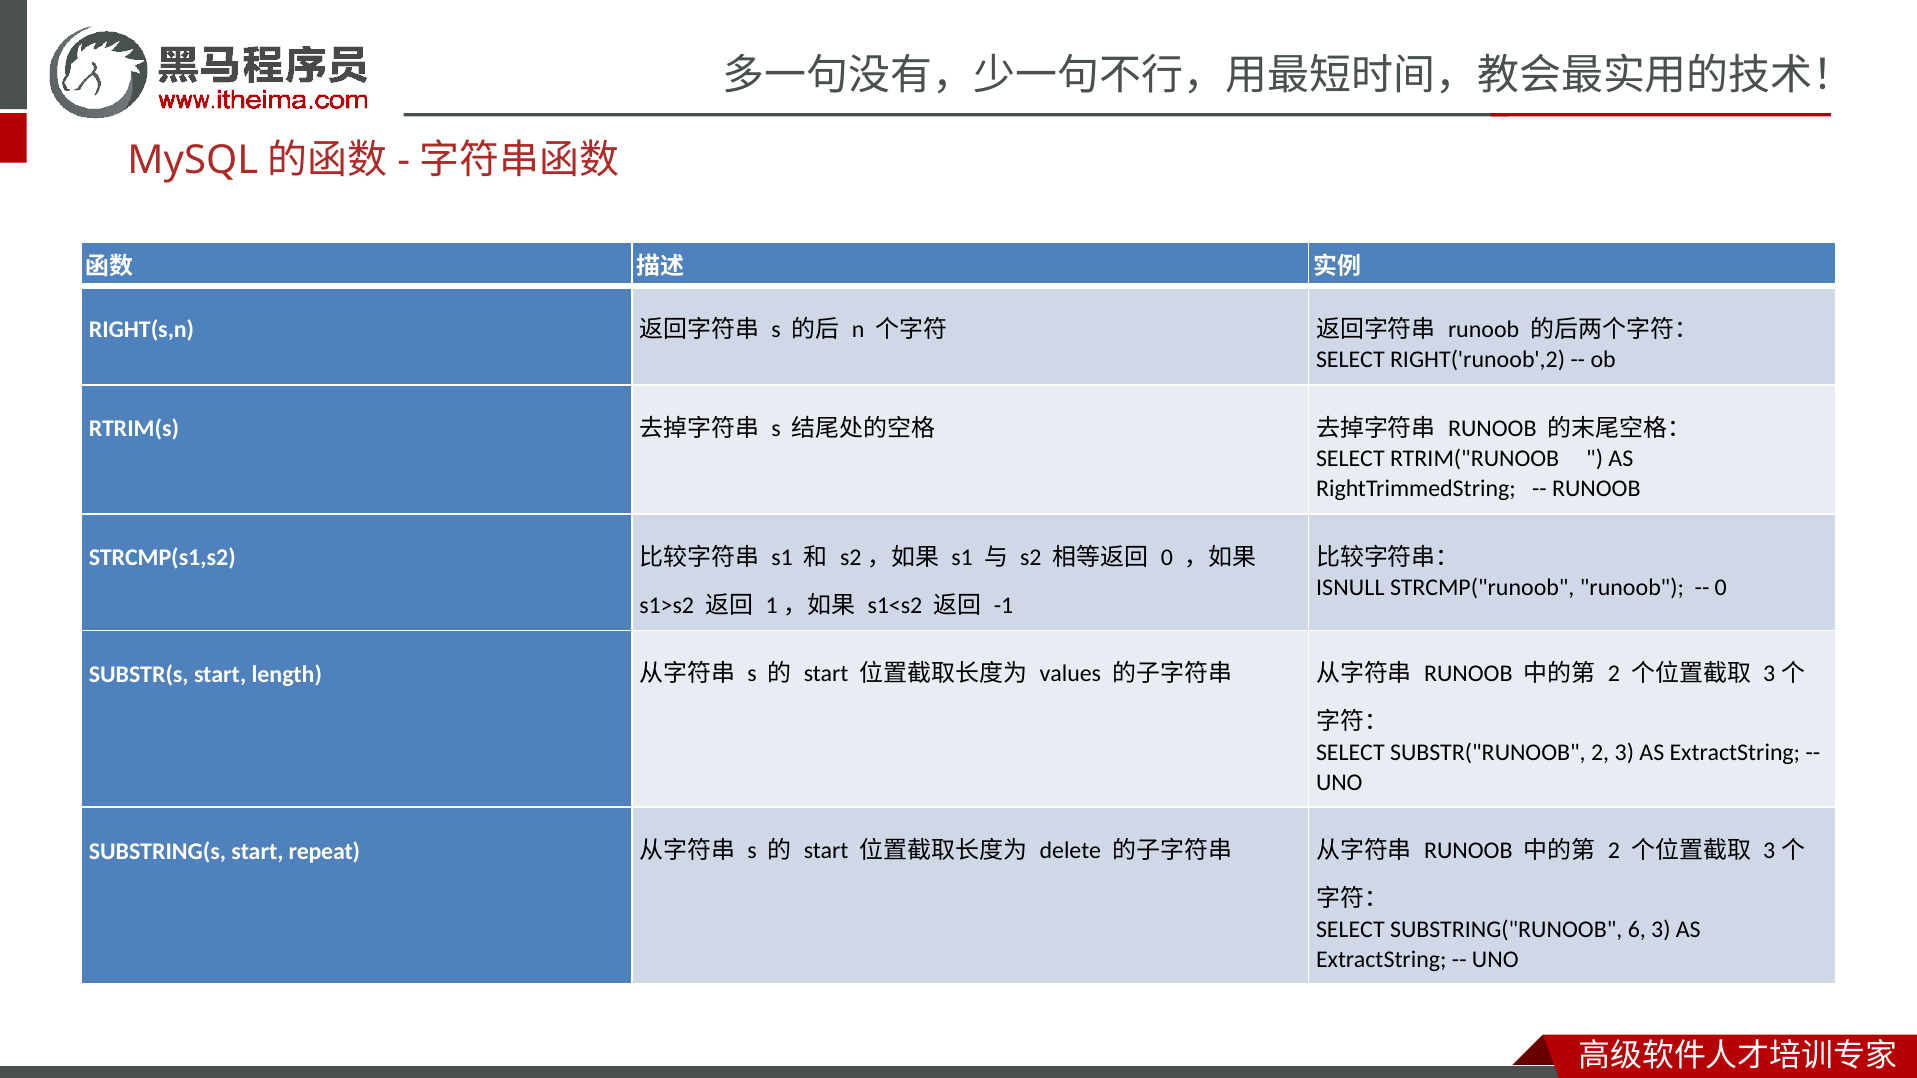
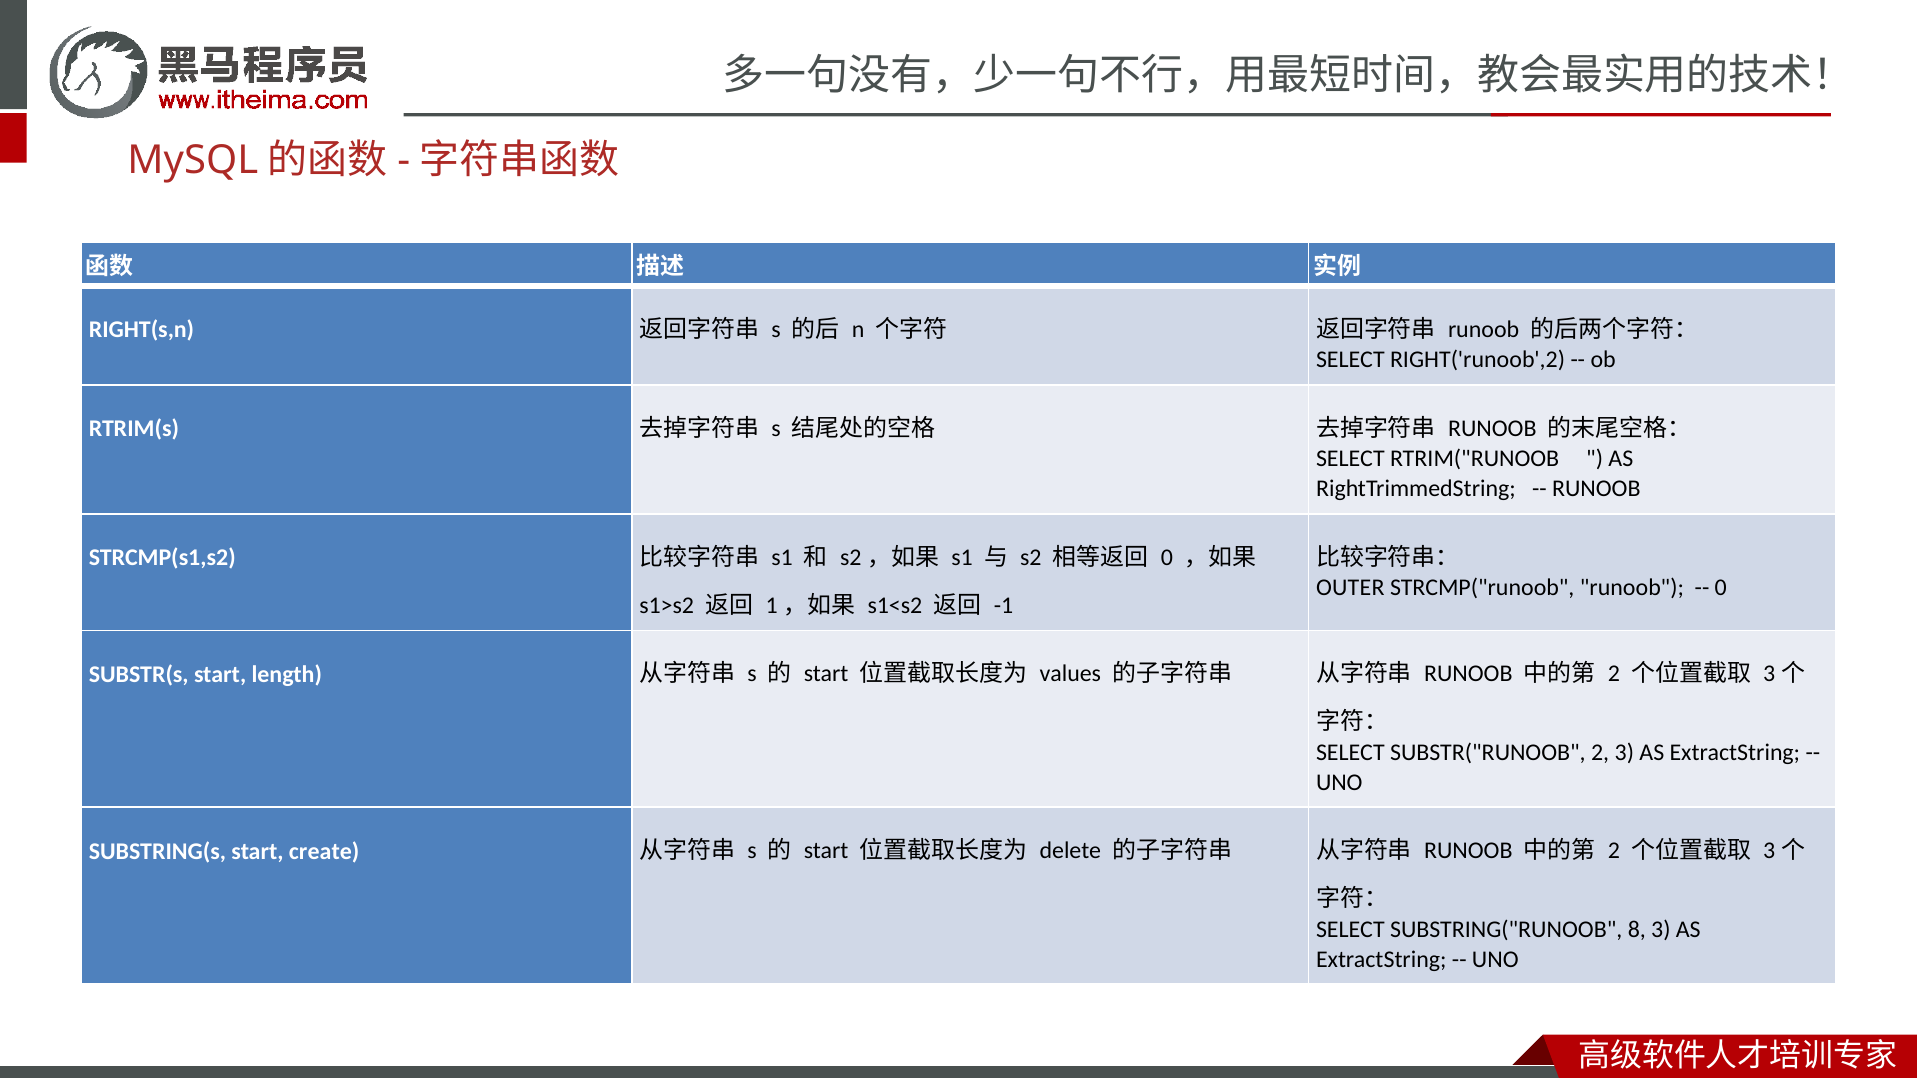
ISNULL: ISNULL -> OUTER (1350, 588)
repeat: repeat -> create (324, 852)
6: 6 -> 8 (1637, 929)
